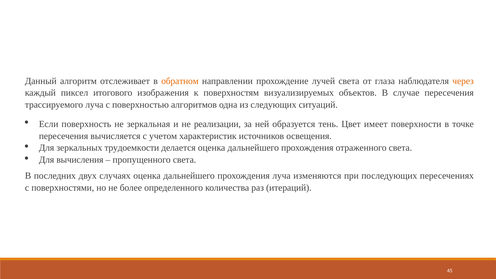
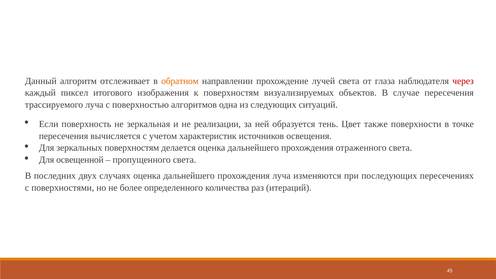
через colour: orange -> red (463, 81)
имеет: имеет -> также (376, 124)
зеркальных трудоемкости: трудоемкости -> поверхностям (132, 148)
вычисления: вычисления -> освещенной (80, 160)
